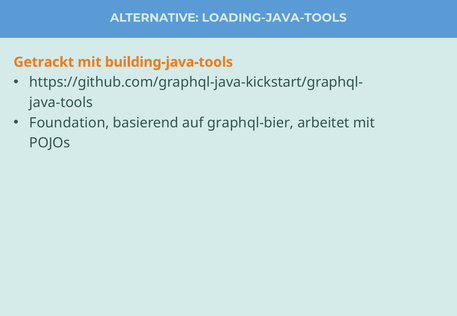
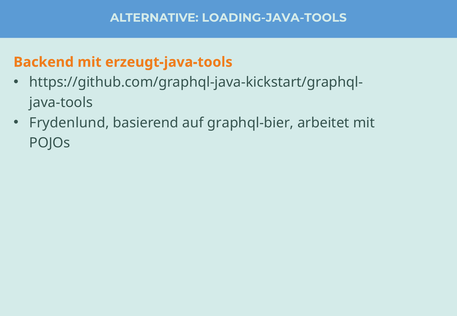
Getrackt: Getrackt -> Backend (44, 62)
building-java-tools: building-java-tools -> erzeugt-java-tools (169, 62)
Foundation: Foundation -> Frydenlund (69, 123)
